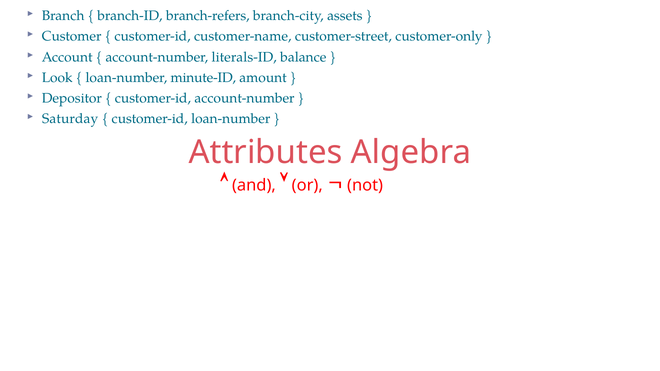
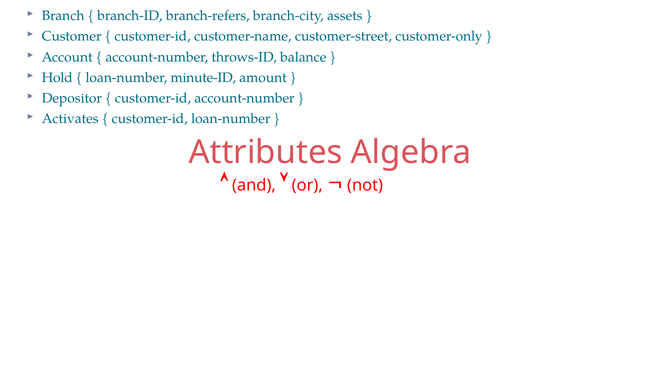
literals-ID: literals-ID -> throws-ID (244, 57)
Look: Look -> Hold (57, 78)
Saturday: Saturday -> Activates (70, 119)
